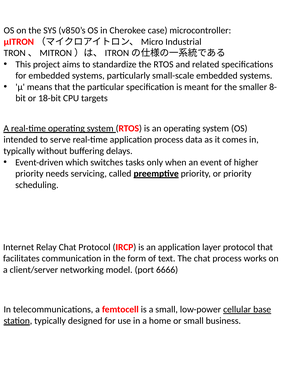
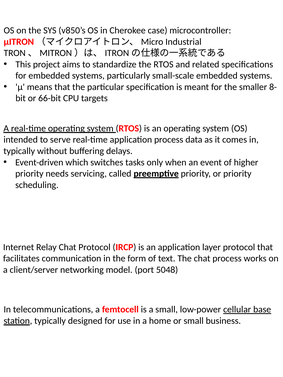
18-bit: 18-bit -> 66-bit (50, 98)
6666: 6666 -> 5048 (167, 270)
